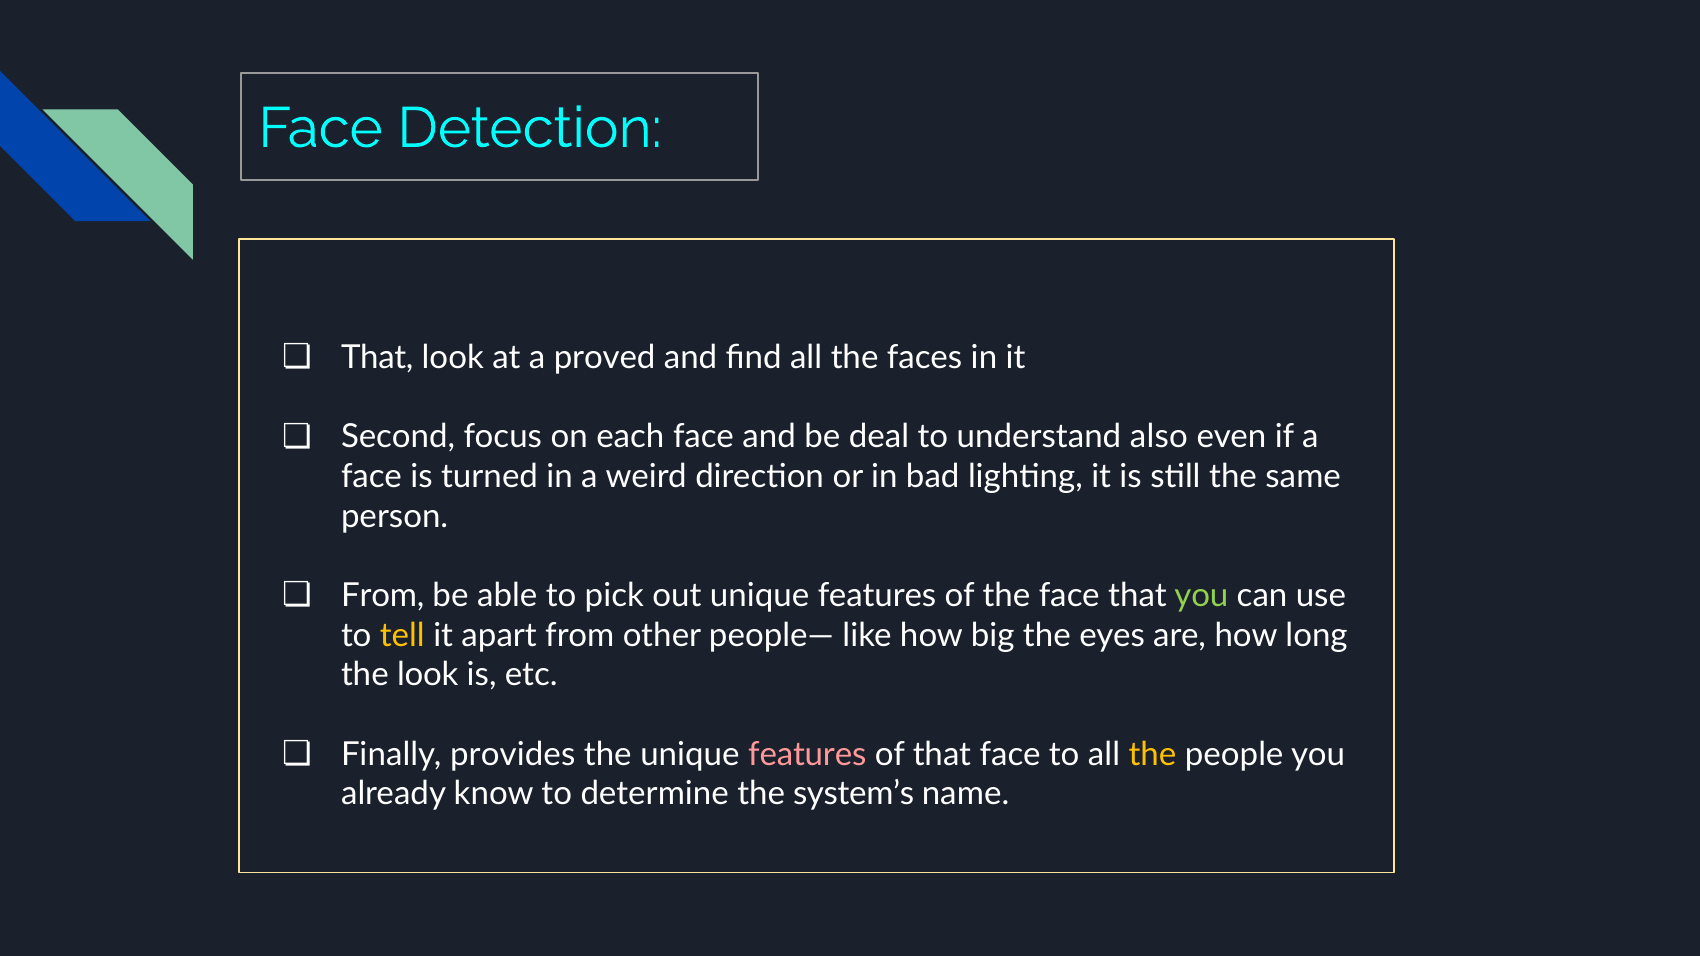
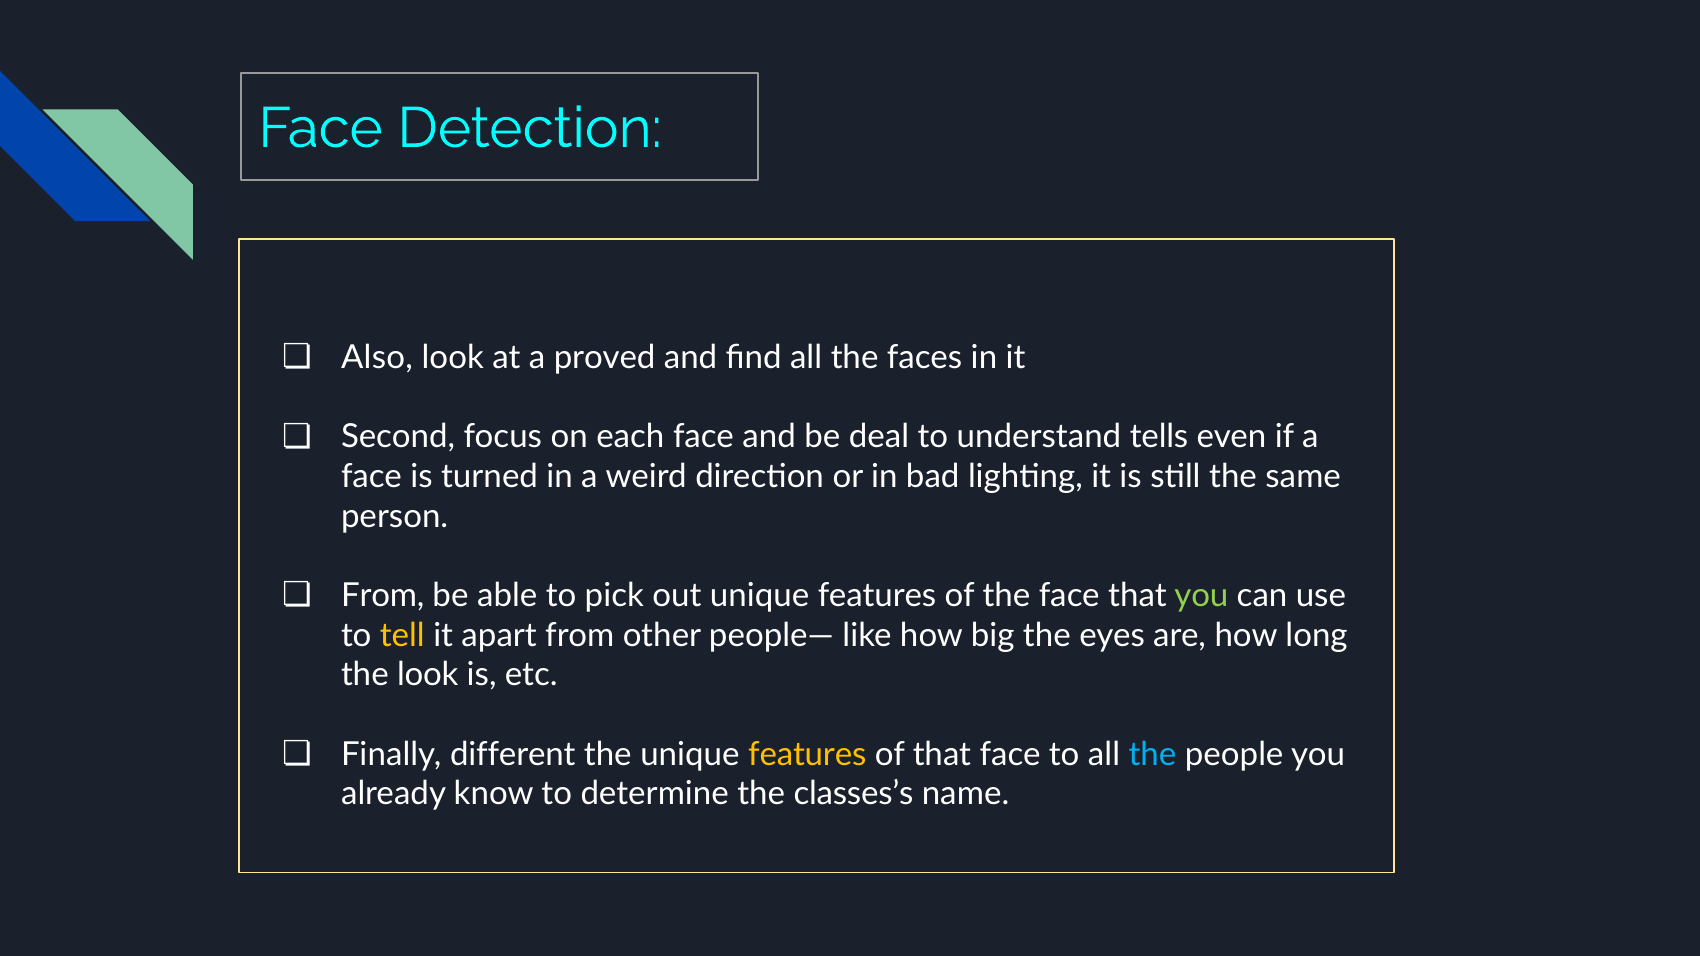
That: That -> Also (377, 358)
also: also -> tells (1159, 437)
provides: provides -> different (513, 754)
features colour: pink -> yellow (807, 754)
the colour: yellow -> light blue (1152, 754)
system’s: system’s -> classes’s (854, 794)
